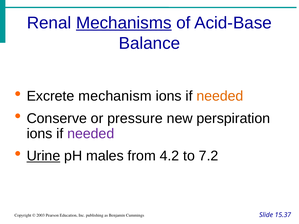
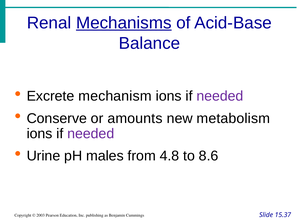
needed colour: orange -> purple (220, 96)
pressure: pressure -> amounts (135, 119)
perspiration: perspiration -> metabolism (233, 119)
Urine underline: present -> none (43, 156)
4.2: 4.2 -> 4.8 (169, 156)
7.2: 7.2 -> 8.6 (209, 156)
